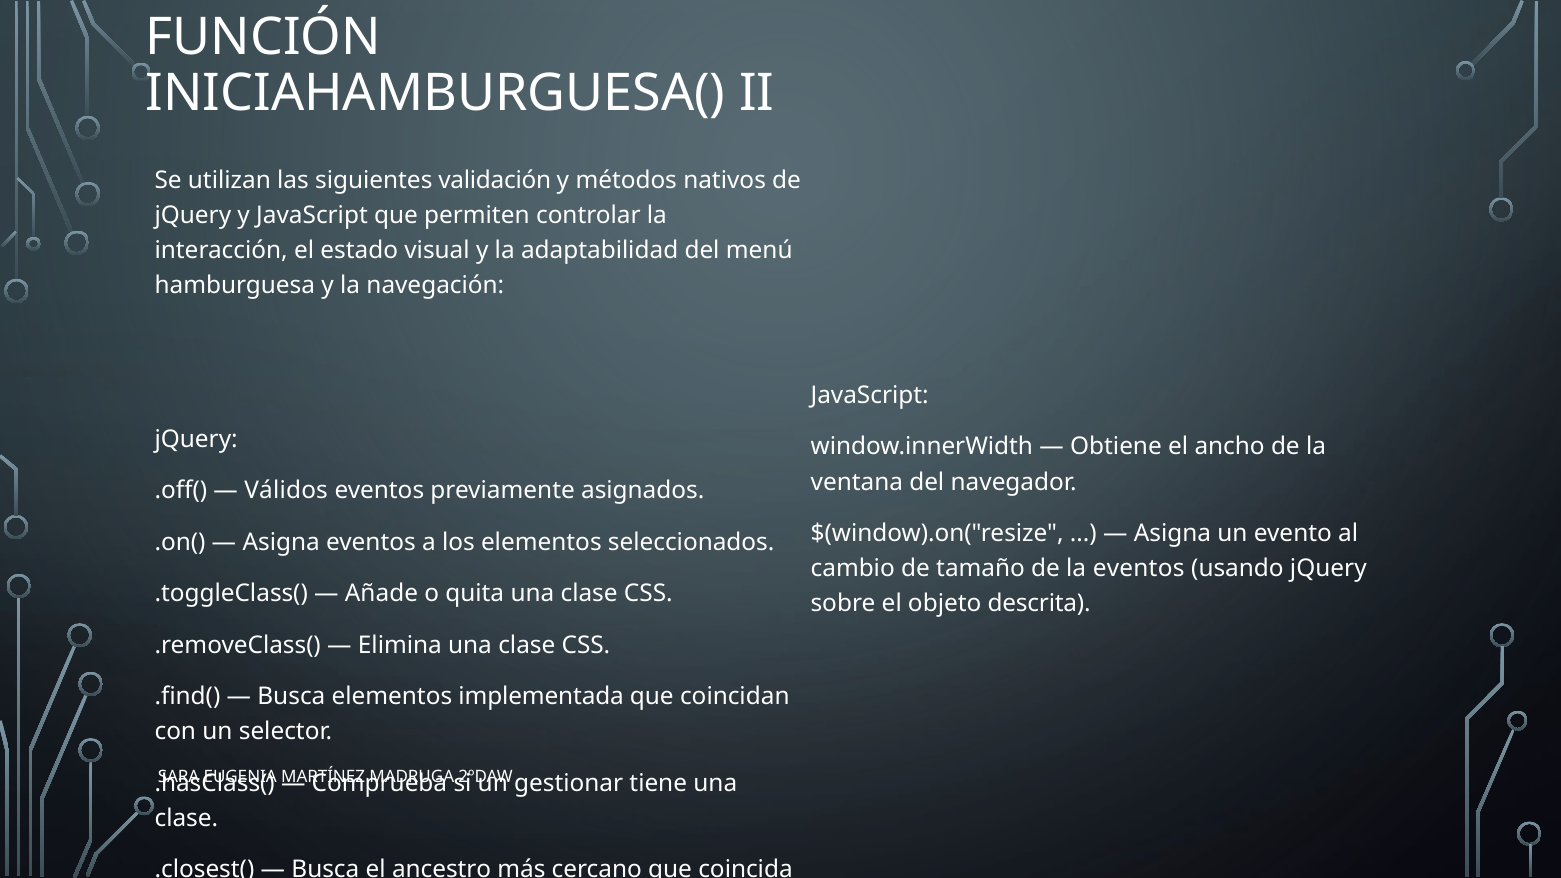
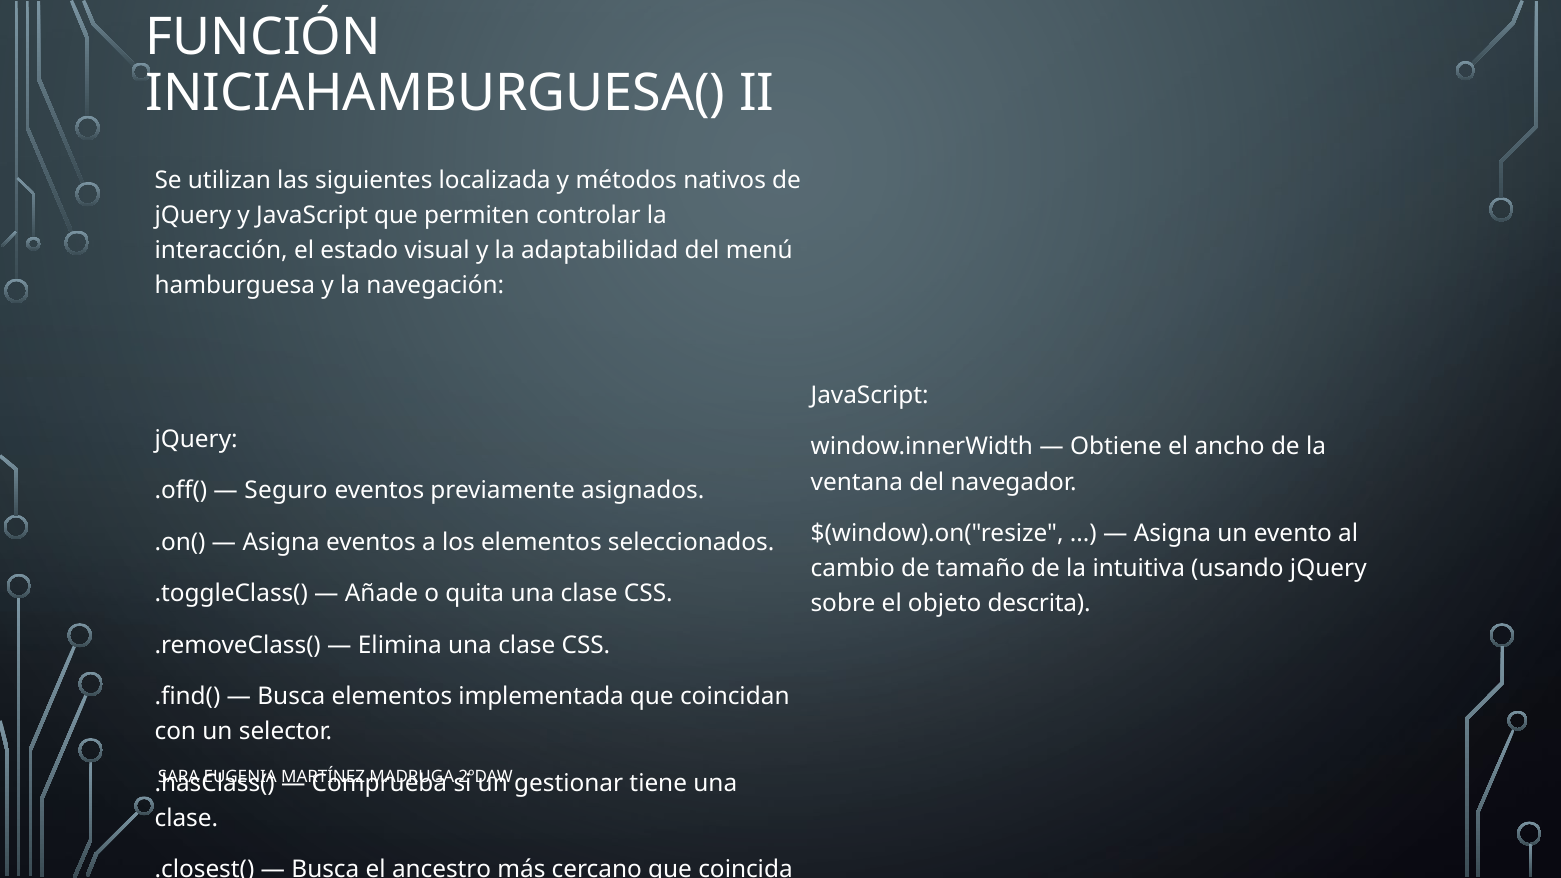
validación: validación -> localizada (495, 180)
Válidos: Válidos -> Seguro (286, 491)
la eventos: eventos -> intuitiva (1139, 569)
